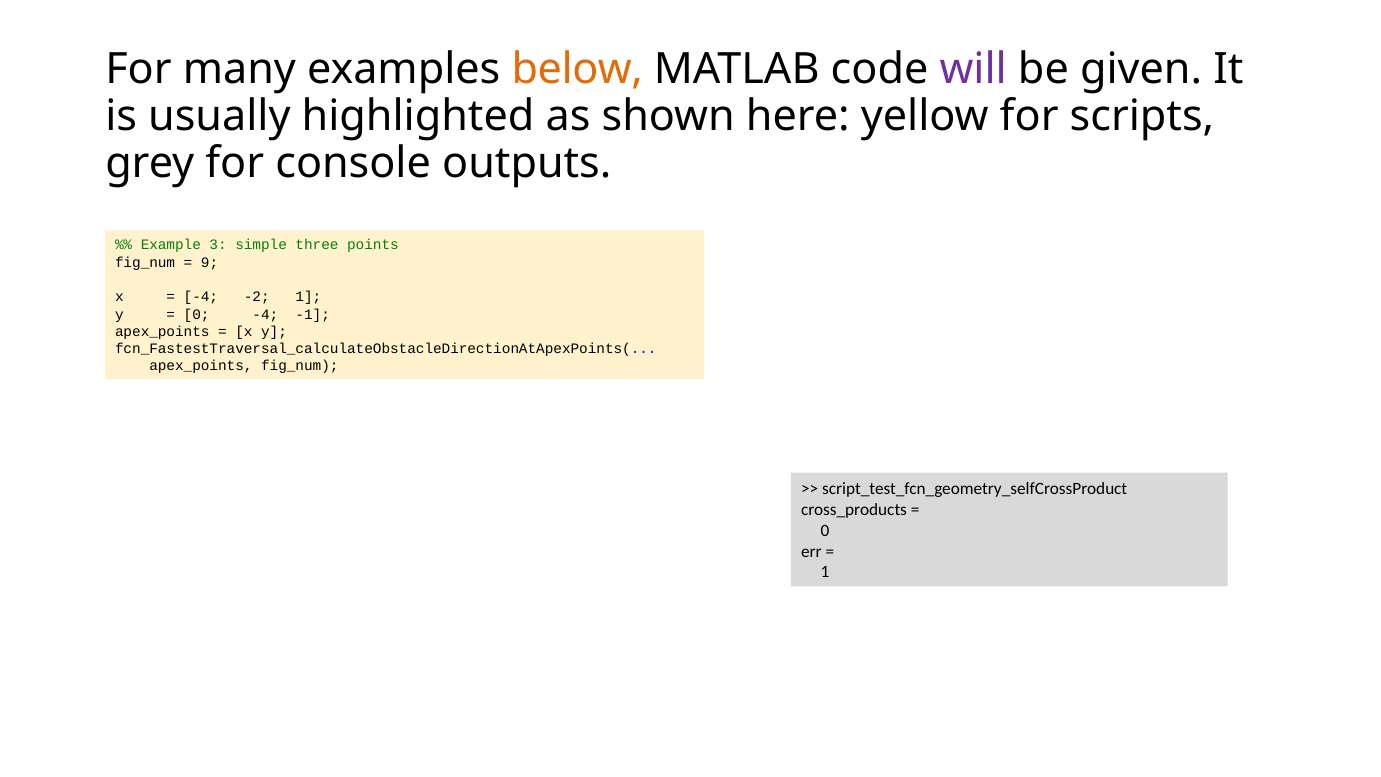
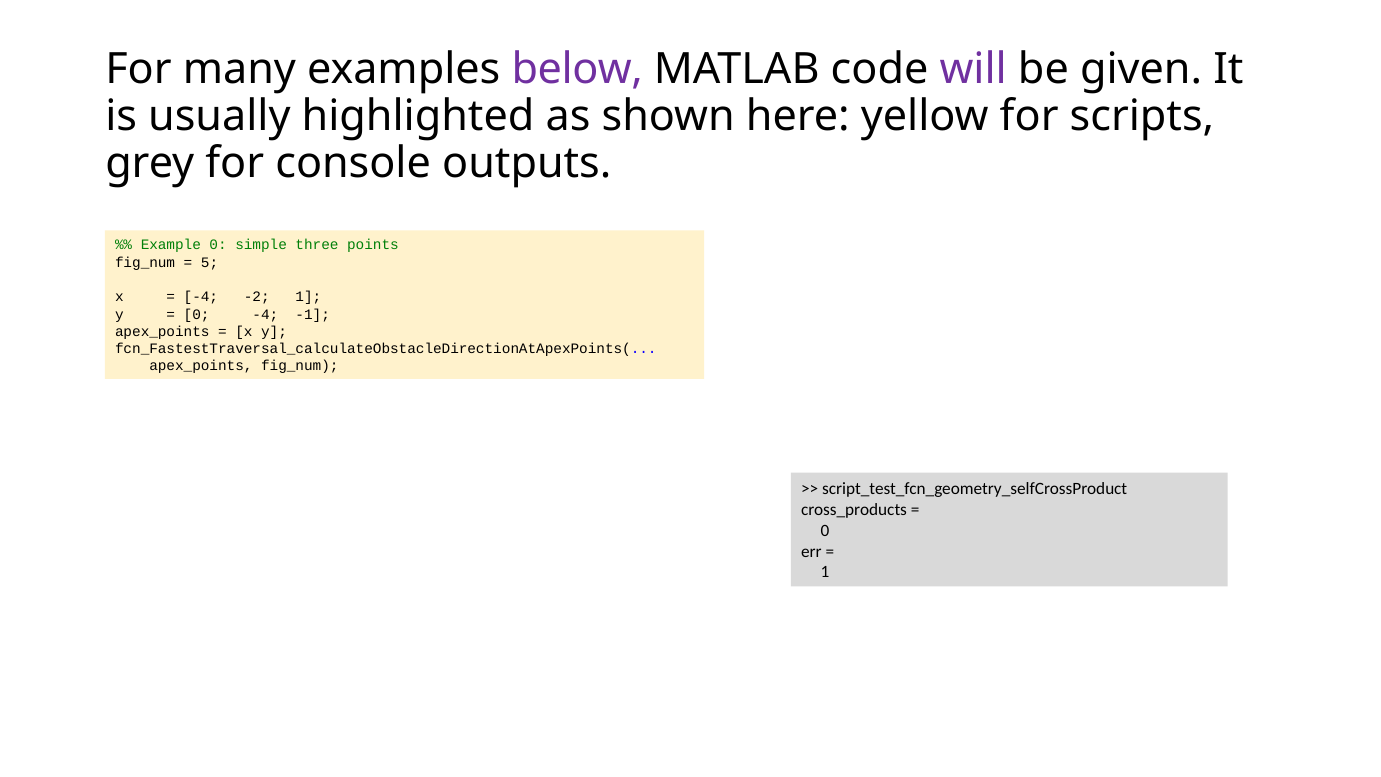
below colour: orange -> purple (577, 70)
Example 3: 3 -> 0 (218, 245)
9: 9 -> 5 (210, 262)
